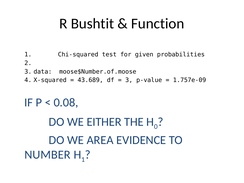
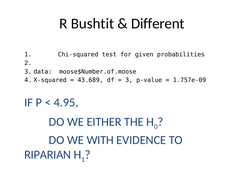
Function: Function -> Different (158, 24)
0.08: 0.08 -> 4.95 (66, 102)
AREA: AREA -> WITH (100, 140)
NUMBER: NUMBER -> RIPARIAN (48, 155)
